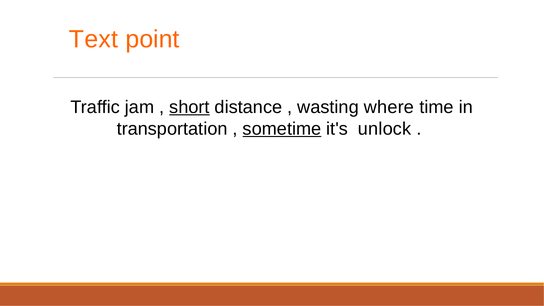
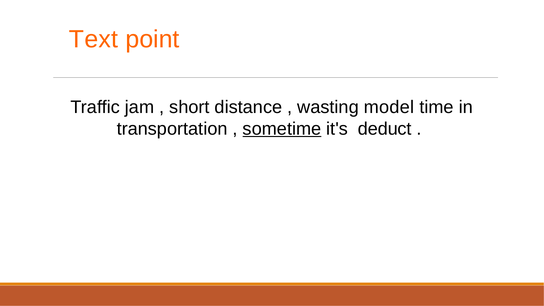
short underline: present -> none (189, 107)
where: where -> model (389, 107)
unlock: unlock -> deduct (385, 129)
